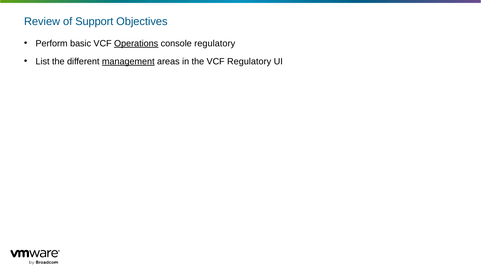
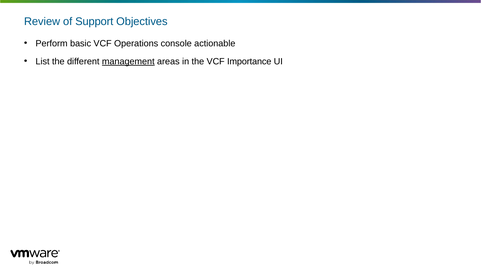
Operations underline: present -> none (136, 43)
console regulatory: regulatory -> actionable (215, 43)
VCF Regulatory: Regulatory -> Importance (249, 61)
